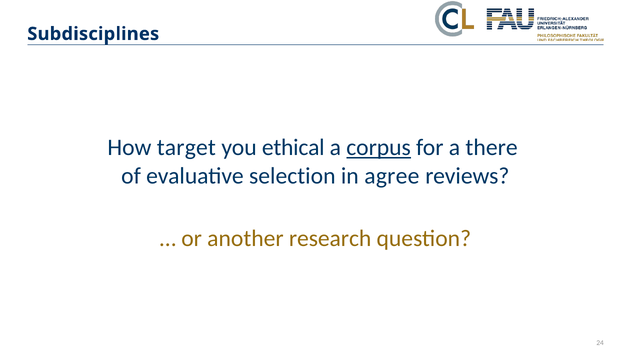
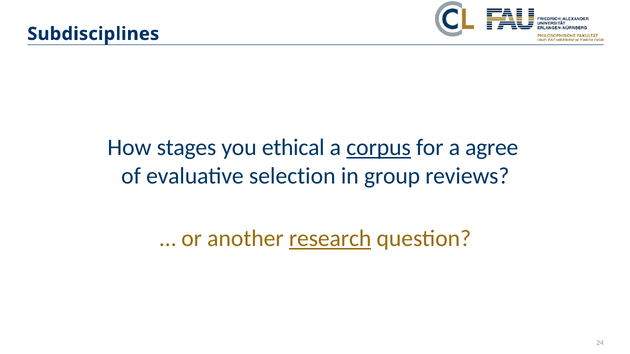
target: target -> stages (187, 148)
there: there -> agree (492, 148)
agree: agree -> group (392, 176)
research underline: none -> present (330, 239)
